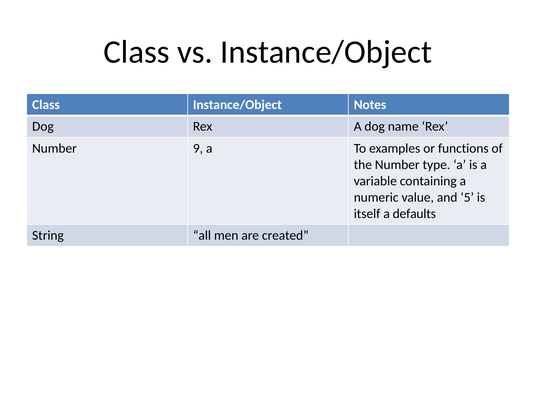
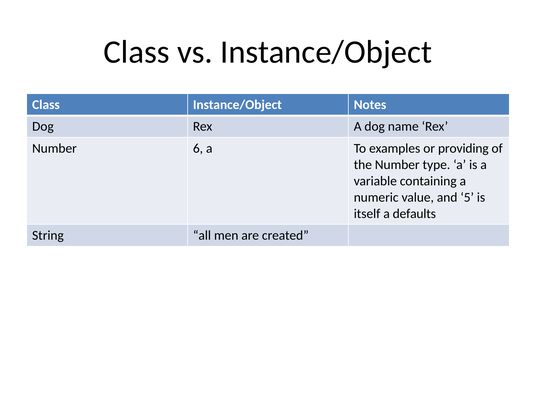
9: 9 -> 6 (198, 148)
functions: functions -> providing (463, 148)
